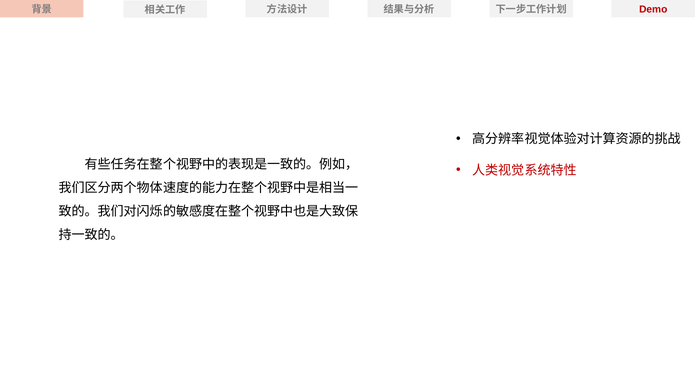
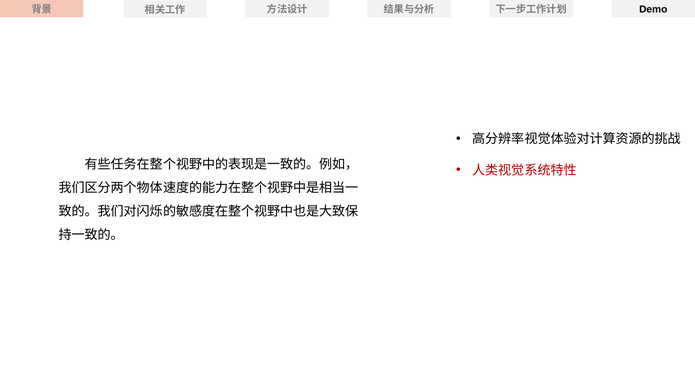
Demo colour: red -> black (653, 9)
